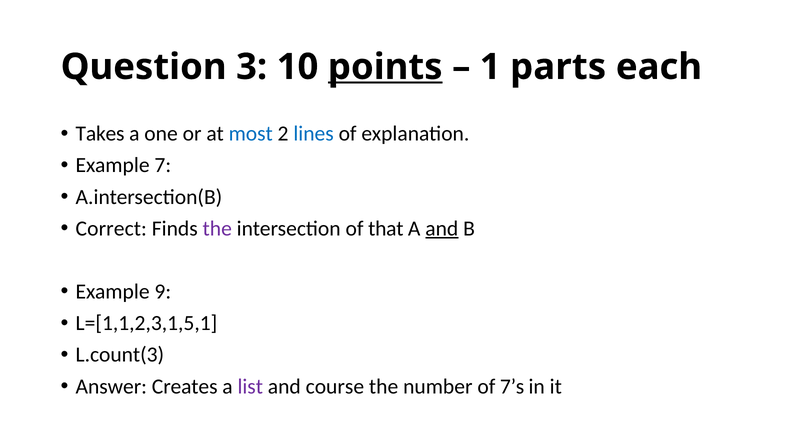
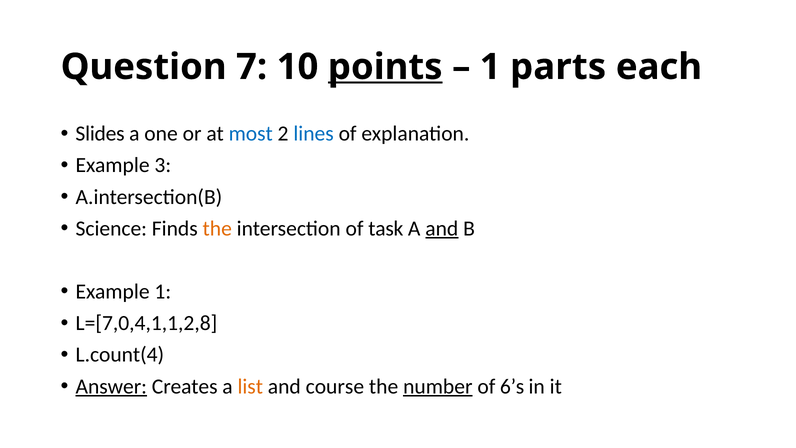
3: 3 -> 7 (252, 67)
Takes: Takes -> Slides (100, 134)
7: 7 -> 3 (163, 165)
Correct: Correct -> Science (111, 228)
the colour: purple -> orange (217, 228)
that: that -> task (386, 228)
Example 9: 9 -> 1 (163, 292)
L=[1,1,2,3,1,5,1: L=[1,1,2,3,1,5,1 -> L=[7,0,4,1,1,2,8 (146, 323)
L.count(3: L.count(3 -> L.count(4 (120, 355)
Answer underline: none -> present (111, 386)
list colour: purple -> orange (250, 386)
number underline: none -> present (438, 386)
7’s: 7’s -> 6’s (512, 386)
